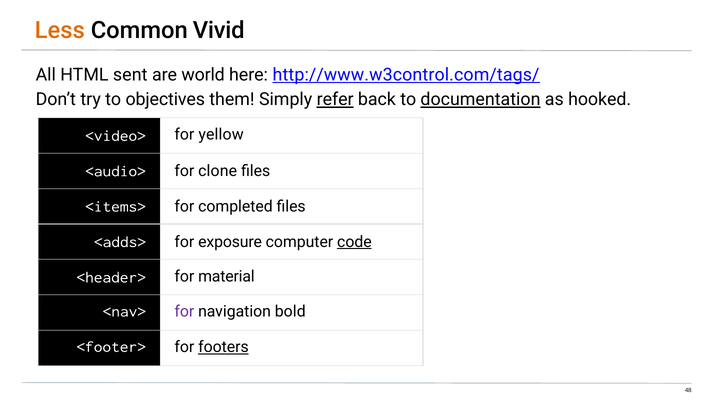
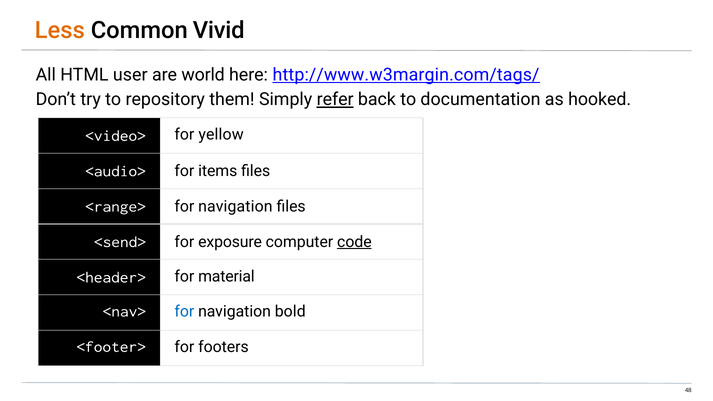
sent: sent -> user (130, 75)
http://www.w3control.com/tags/: http://www.w3control.com/tags/ -> http://www.w3margin.com/tags/ (406, 75)
objectives: objectives -> repository (165, 100)
documentation underline: present -> none (480, 100)
clone: clone -> items (218, 171)
<items>: <items> -> <range> (116, 206)
completed: completed -> navigation (235, 207)
<adds>: <adds> -> <send> (120, 242)
for colour: purple -> blue (184, 312)
footers underline: present -> none (223, 347)
